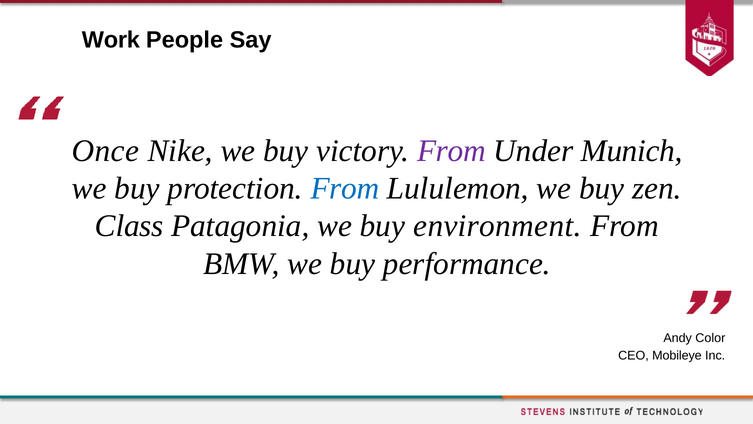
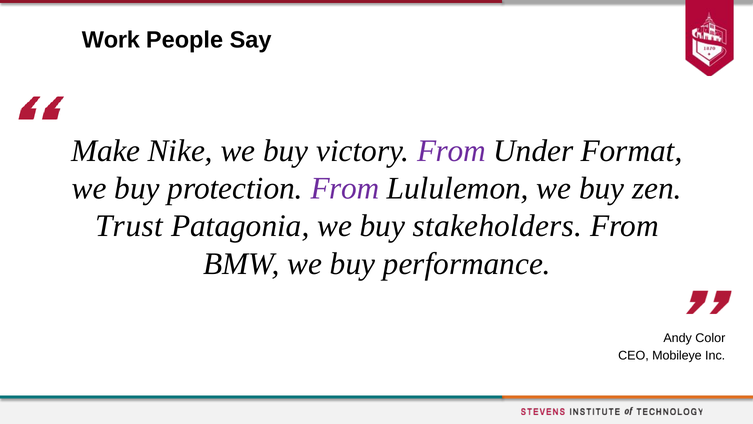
Once: Once -> Make (106, 151)
Munich: Munich -> Format (632, 151)
From colour: blue -> purple (345, 188)
Class: Class -> Trust (129, 226)
environment: environment -> stakeholders (498, 226)
